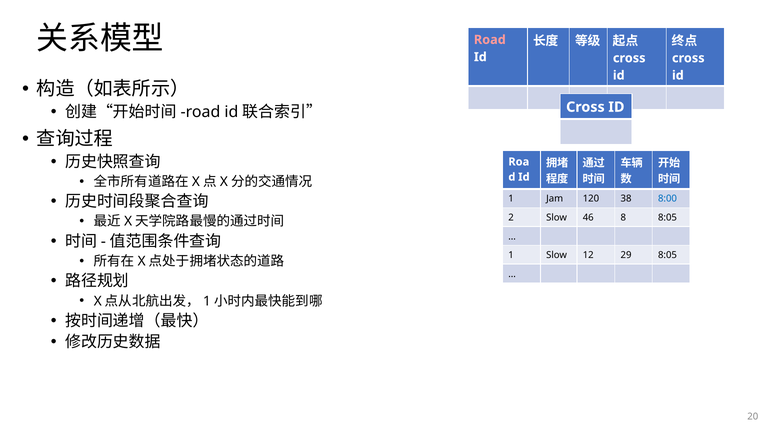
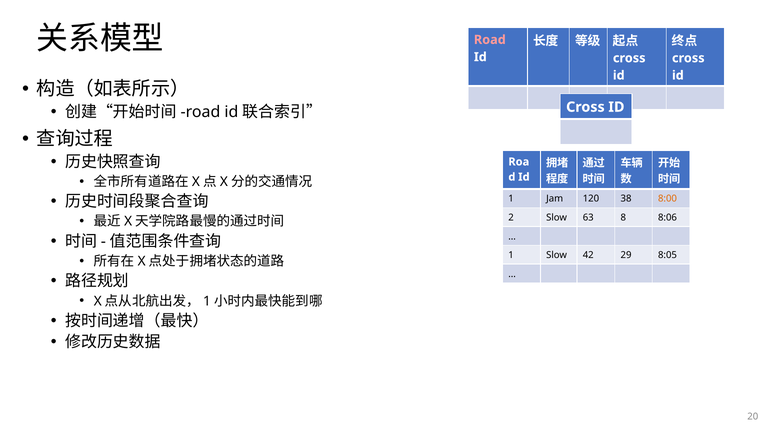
8:00 colour: blue -> orange (667, 199)
46: 46 -> 63 (588, 217)
8 8:05: 8:05 -> 8:06 (667, 217)
12: 12 -> 42 (588, 255)
